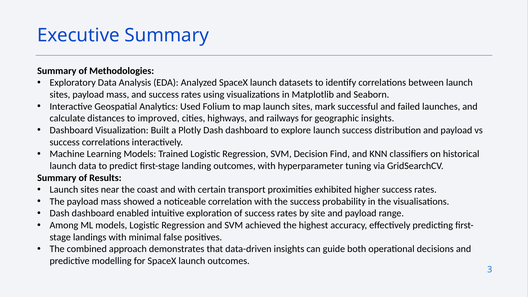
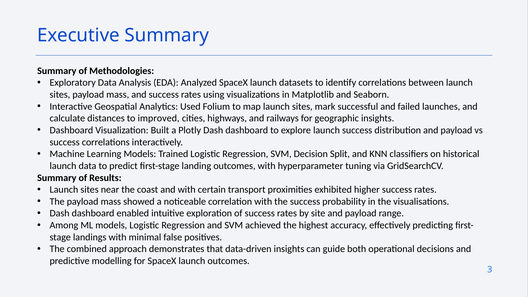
Find: Find -> Split (340, 154)
